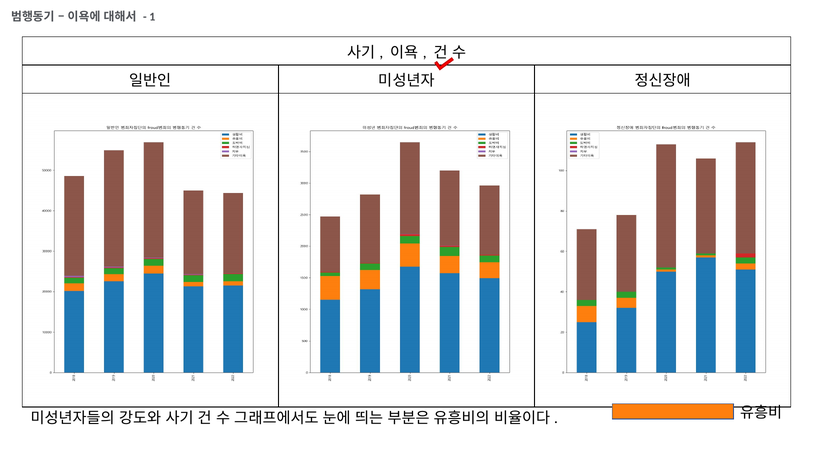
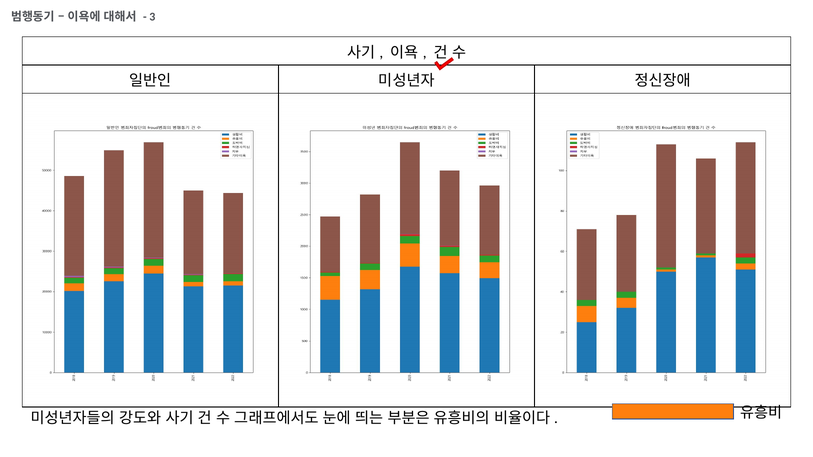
1: 1 -> 3 (152, 17)
